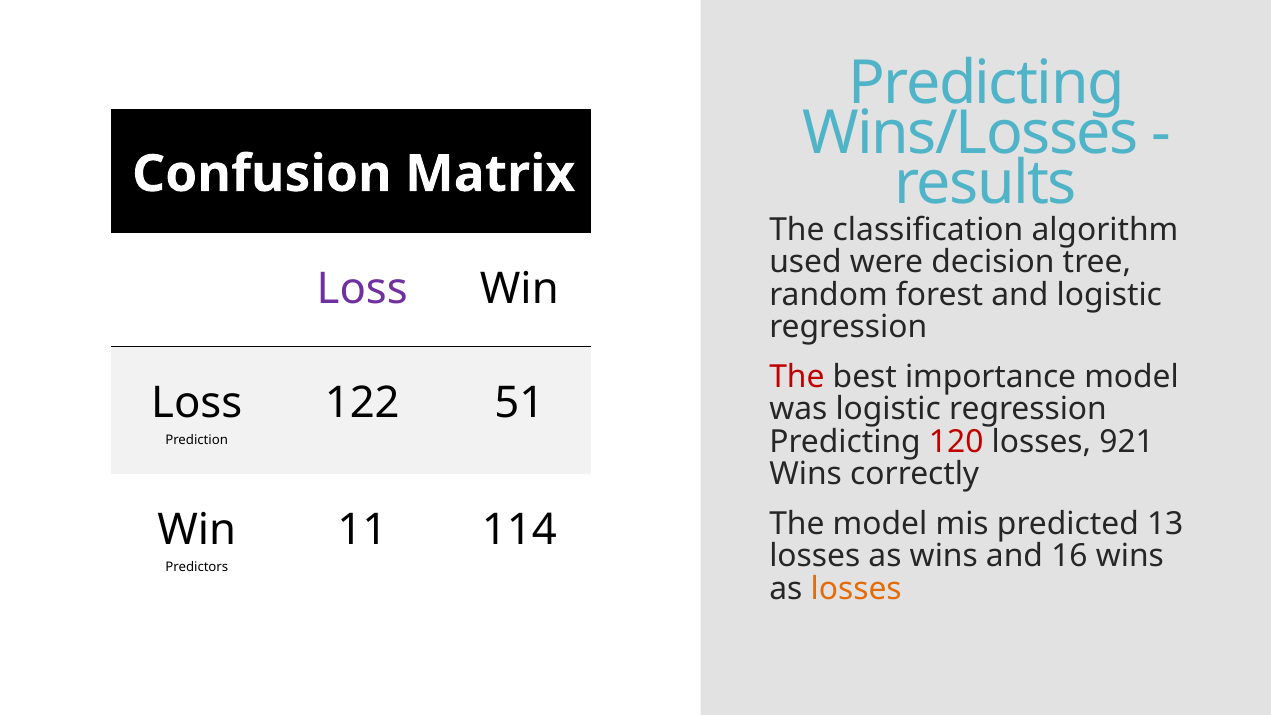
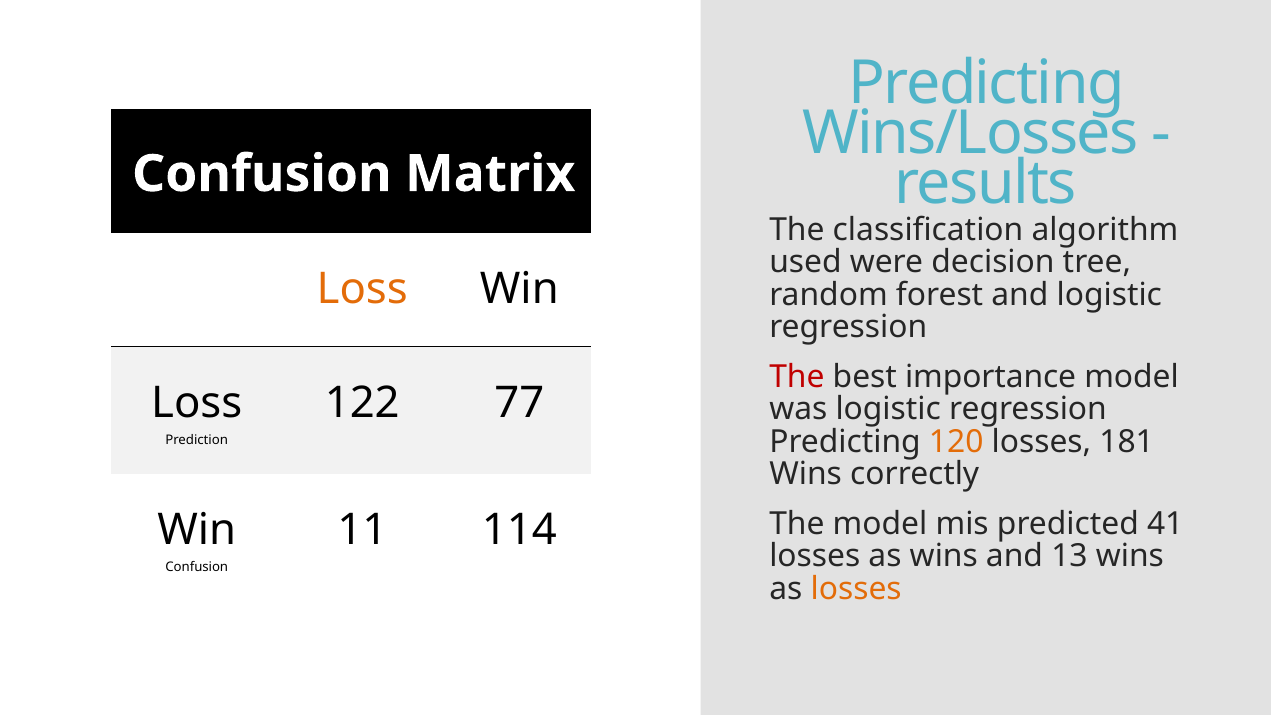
Loss colour: purple -> orange (362, 289)
51: 51 -> 77 (519, 403)
120 colour: red -> orange (956, 442)
921: 921 -> 181 (1127, 442)
13: 13 -> 41 (1165, 524)
16: 16 -> 13 (1069, 556)
Predictors: Predictors -> Confusion (197, 567)
